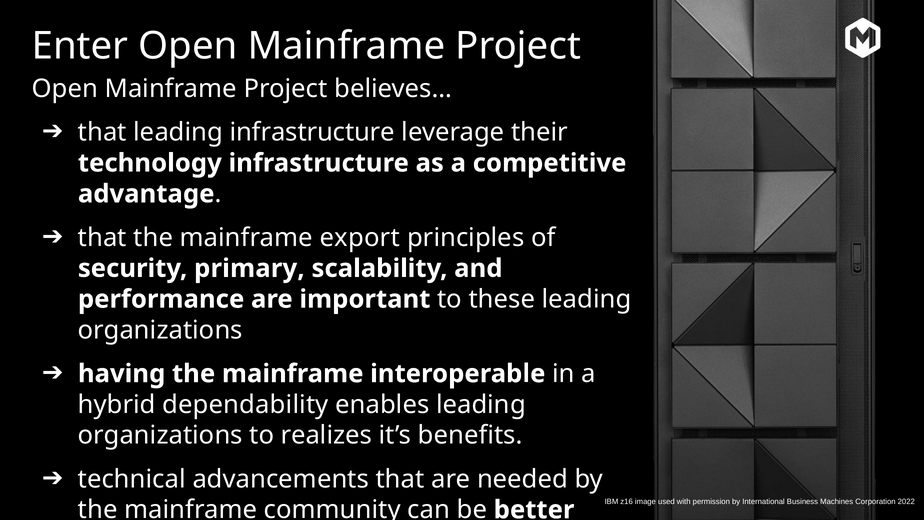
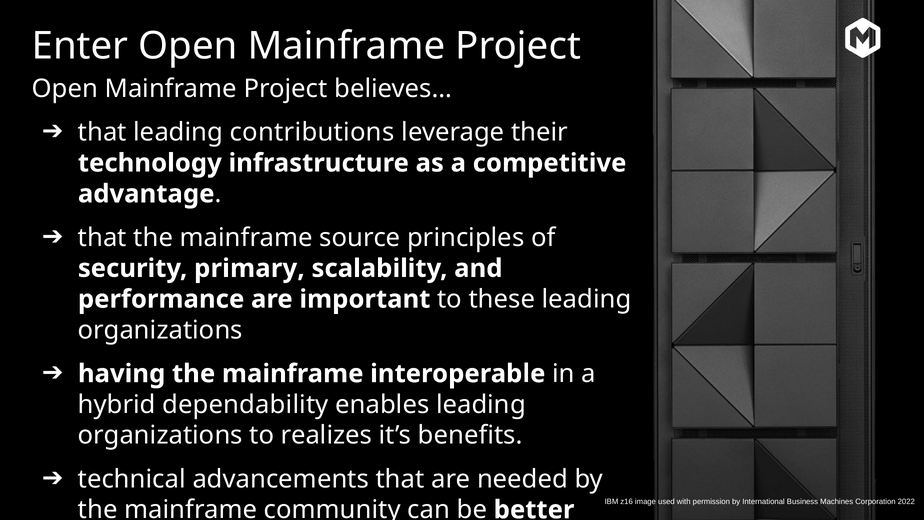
leading infrastructure: infrastructure -> contributions (312, 132)
mainframe export: export -> source (360, 237)
